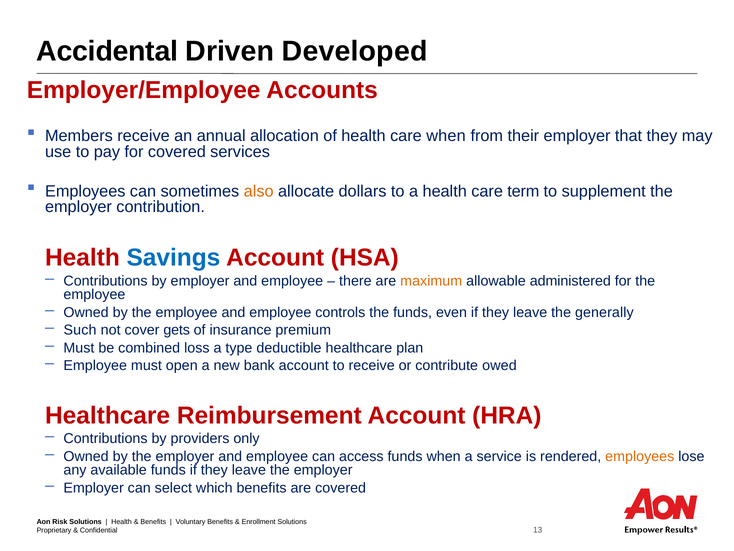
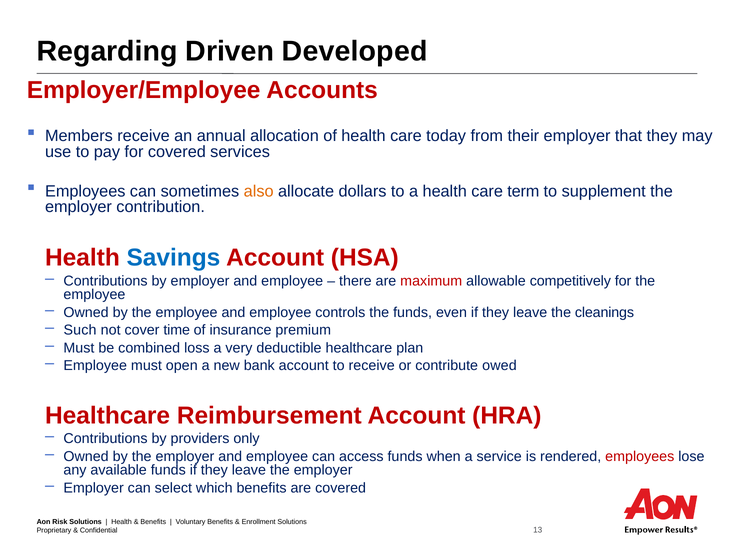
Accidental: Accidental -> Regarding (107, 51)
care when: when -> today (446, 136)
maximum colour: orange -> red (431, 281)
administered: administered -> competitively (570, 281)
generally: generally -> cleanings (604, 312)
gets: gets -> time (177, 330)
type: type -> very (239, 348)
employees colour: orange -> red (640, 456)
